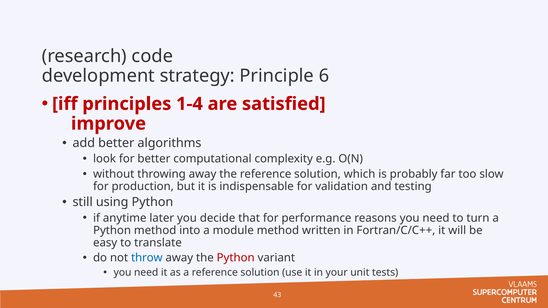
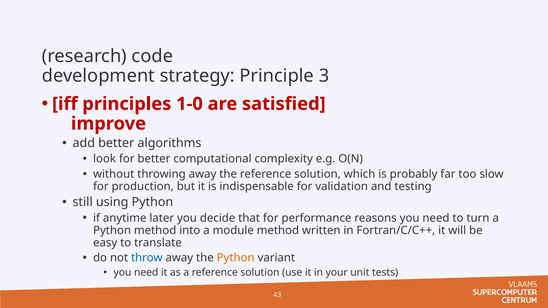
6: 6 -> 3 (324, 76)
1-4: 1-4 -> 1-0 (189, 104)
Python colour: red -> orange (236, 258)
